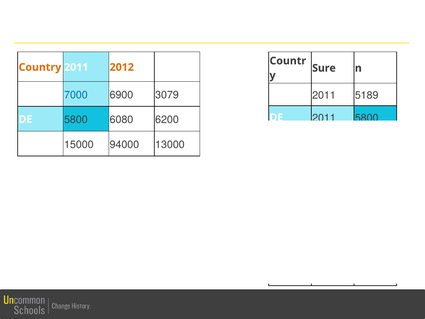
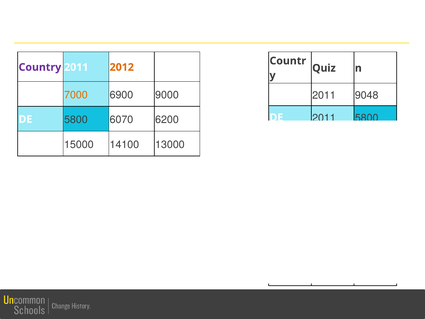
Country colour: orange -> purple (40, 67)
Sure: Sure -> Quiz (324, 68)
7000 colour: blue -> orange (76, 95)
3079: 3079 -> 9000 (167, 95)
5189: 5189 -> 9048 (367, 95)
6080: 6080 -> 6070 (121, 120)
94000: 94000 -> 14100 (124, 144)
